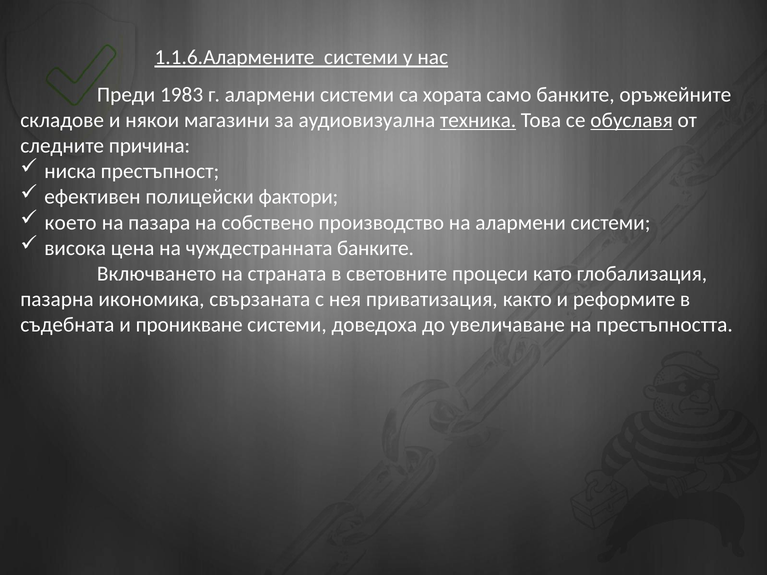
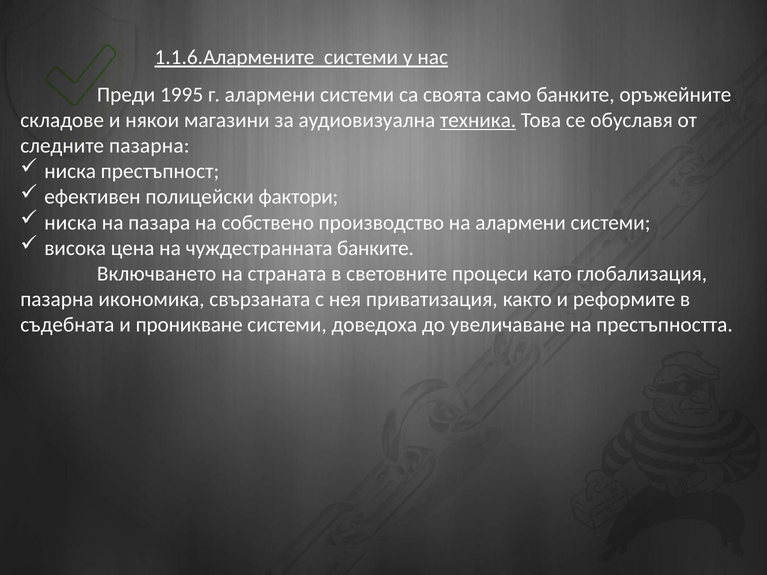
1983: 1983 -> 1995 (182, 95)
хората: хората -> своята (452, 95)
обуславя underline: present -> none (632, 120)
следните причина: причина -> пазарна (149, 146)
което: което -> ниска (71, 223)
